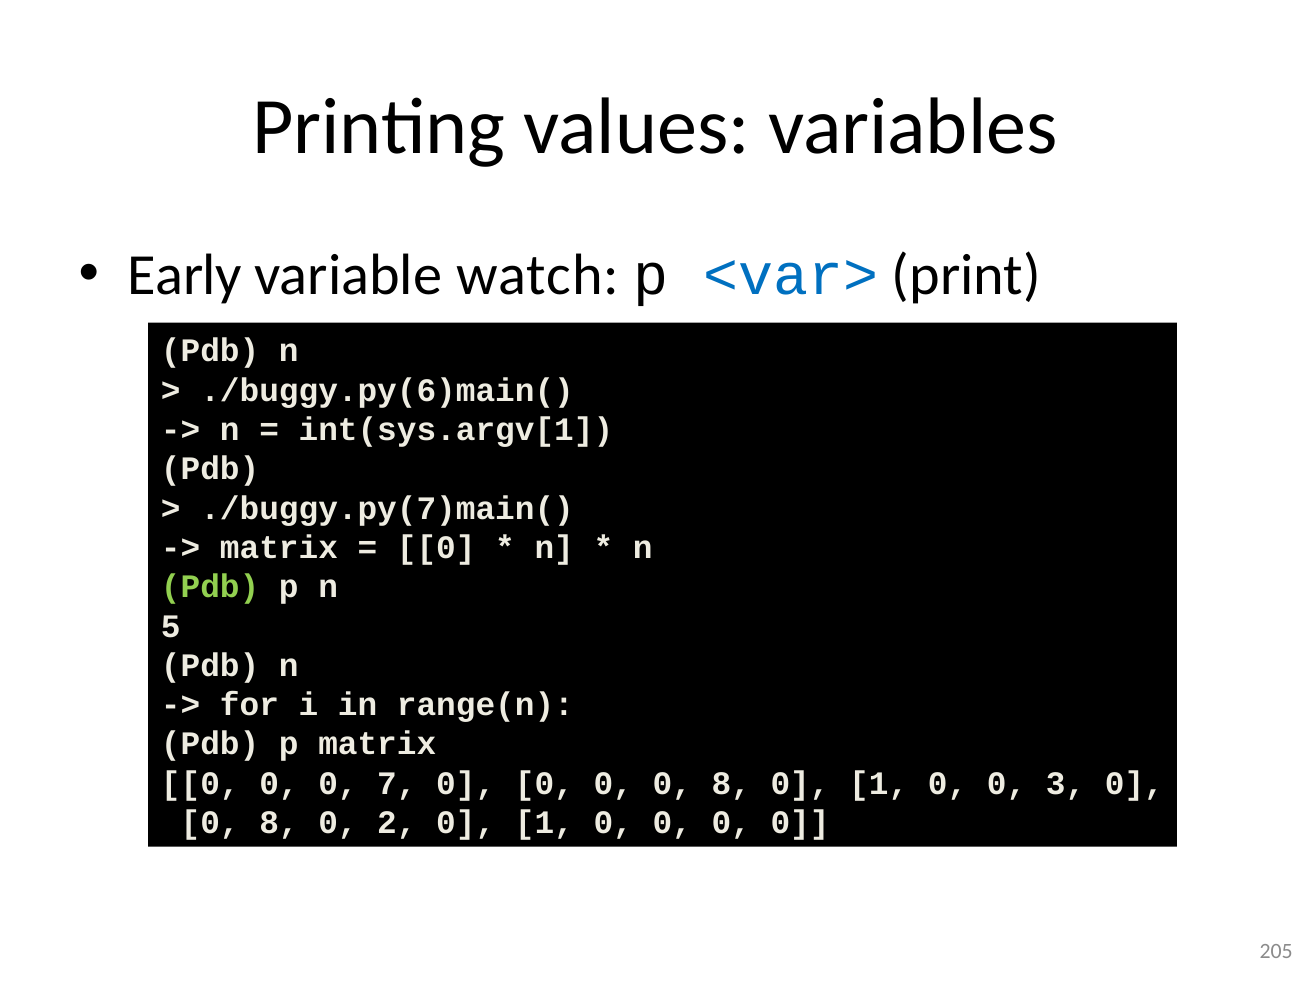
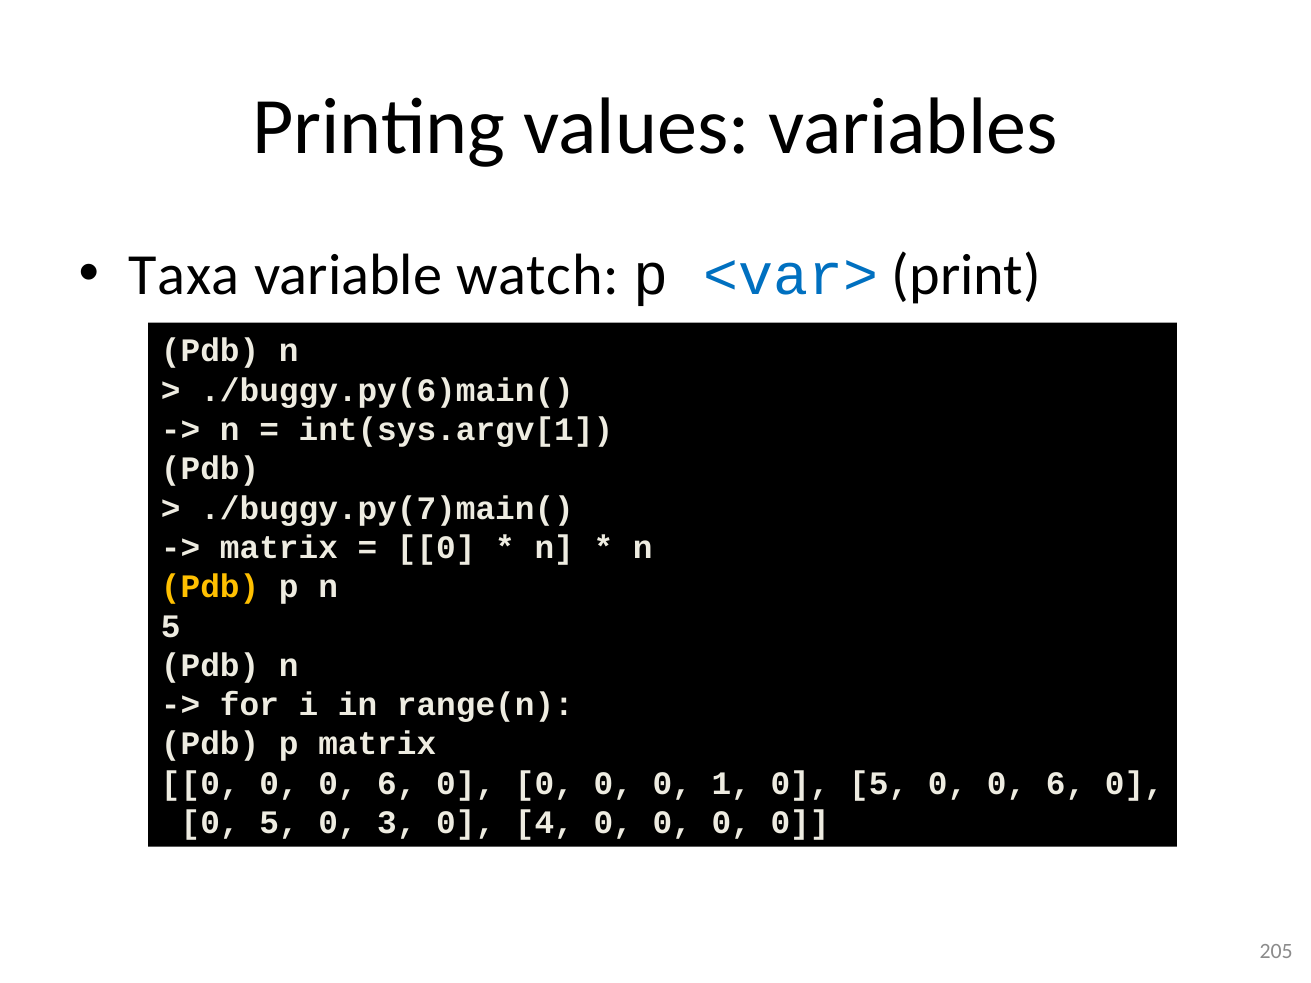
Early: Early -> Taxa (184, 275)
Pdb colour: light green -> yellow (210, 587)
0 0 0 7: 7 -> 6 (397, 784)
0 0 0 8: 8 -> 1 (731, 784)
1: 1 -> 5 (879, 784)
3: 3 -> 6 (1066, 784)
8: 8 -> 5 (279, 823)
2: 2 -> 3 (397, 823)
1: 1 -> 4 (544, 823)
